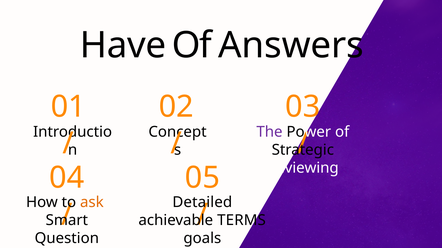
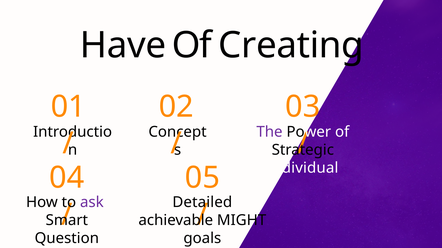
Answers: Answers -> Creating (291, 46)
Reviewing: Reviewing -> Individual (303, 168)
ask colour: orange -> purple (92, 203)
TERMS: TERMS -> MIGHT (242, 221)
